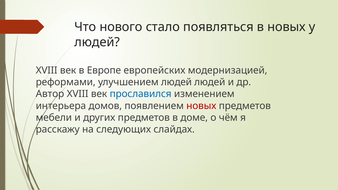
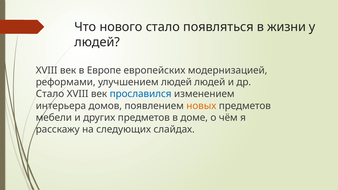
в новых: новых -> жизни (287, 27)
Автор: Автор -> Стало (50, 94)
новых colour: red -> orange (201, 106)
